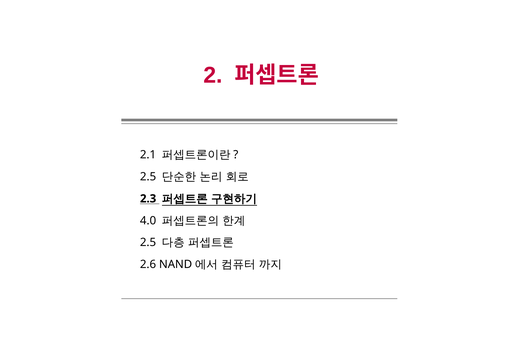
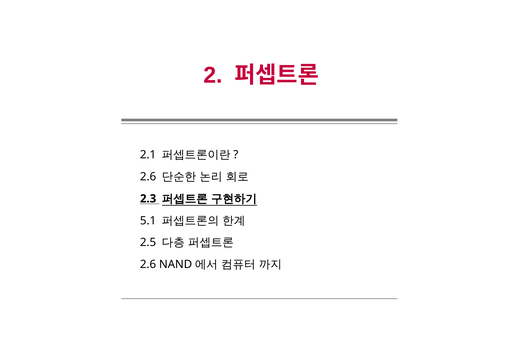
2.5: 2.5 -> 2.6 (148, 176)
4.0: 4.0 -> 5.1 (148, 220)
